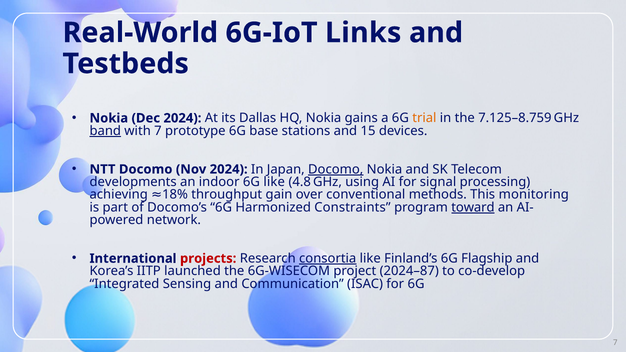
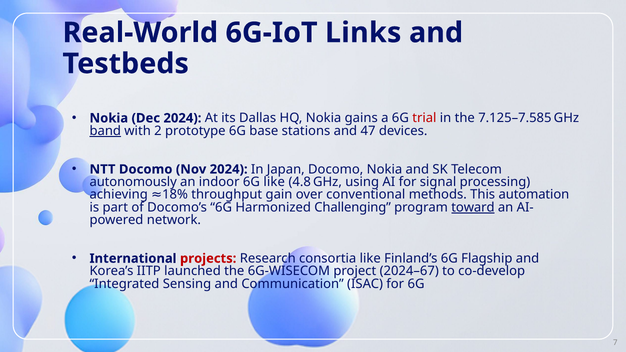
trial colour: orange -> red (424, 118)
7.125–8.759: 7.125–8.759 -> 7.125–7.585 (515, 118)
with 7: 7 -> 2 (158, 131)
15: 15 -> 47 (368, 131)
Docomo underline: present -> none (336, 169)
developments: developments -> autonomously (133, 182)
monitoring: monitoring -> automation (534, 195)
Constraints: Constraints -> Challenging (353, 207)
consortia underline: present -> none (328, 259)
2024–87: 2024–87 -> 2024–67 (409, 271)
